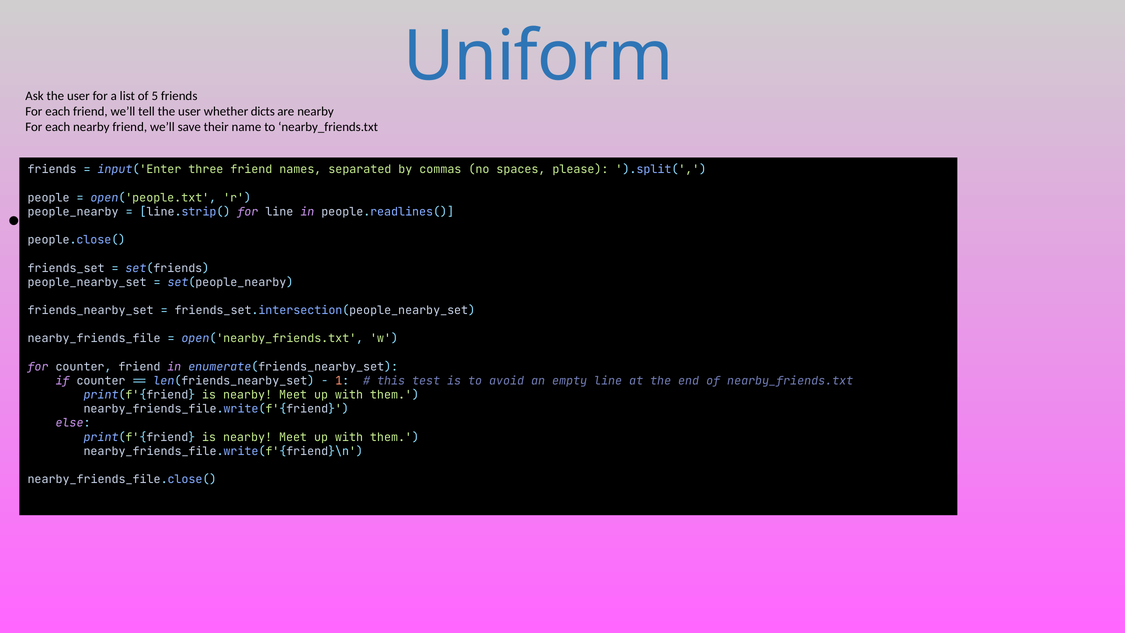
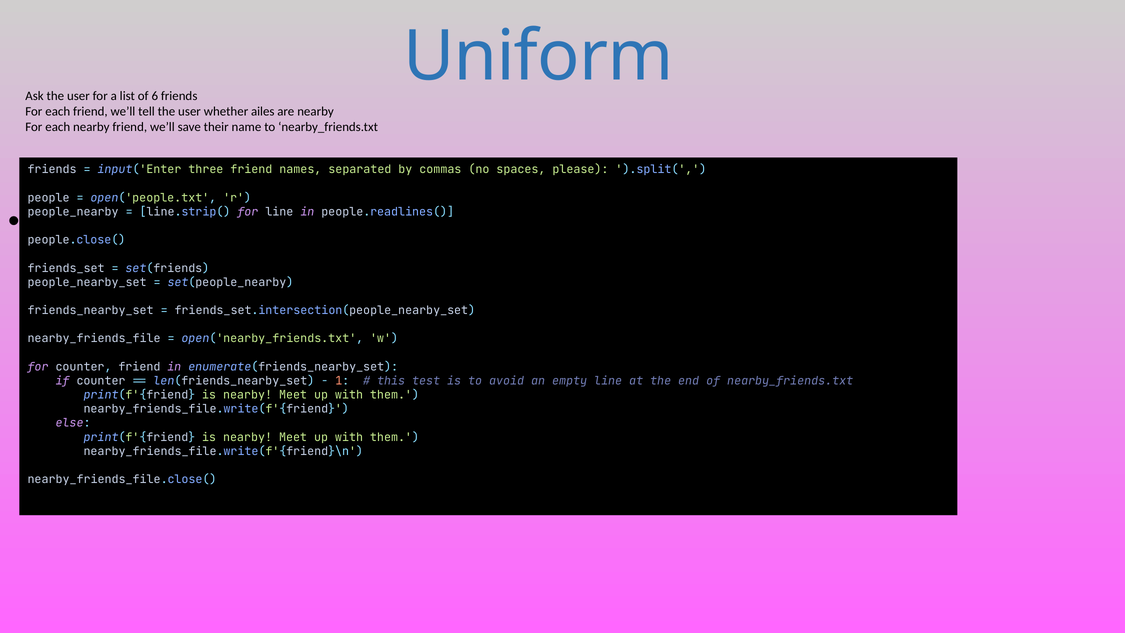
5: 5 -> 6 (155, 96)
dicts: dicts -> ailes (263, 111)
